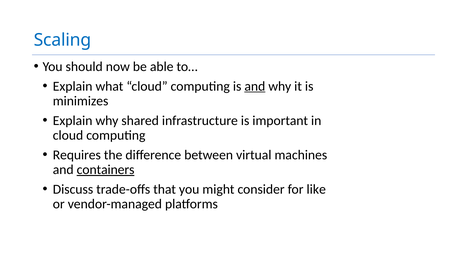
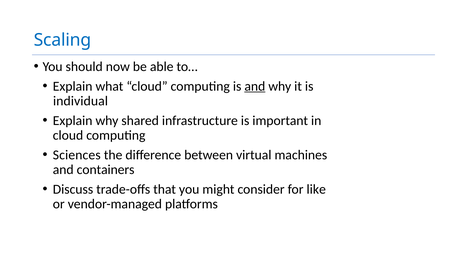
minimizes: minimizes -> individual (81, 101)
Requires: Requires -> Sciences (77, 155)
containers underline: present -> none (106, 169)
